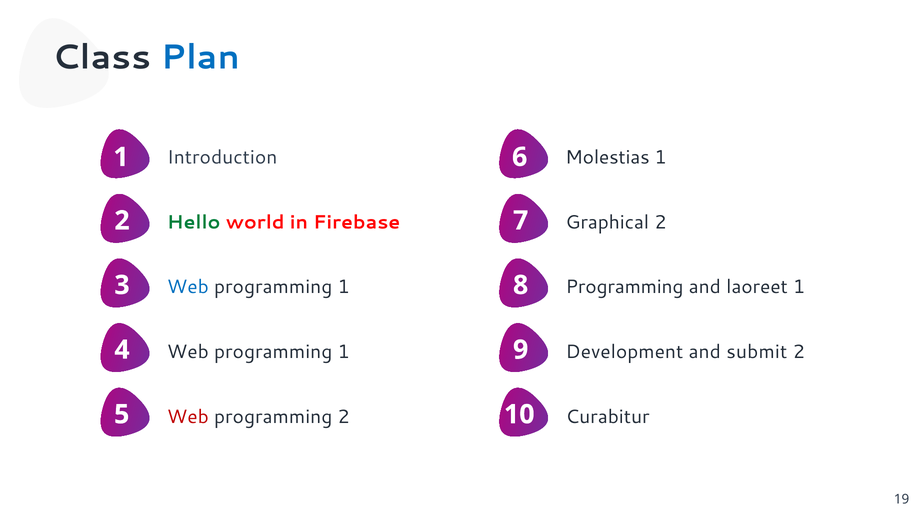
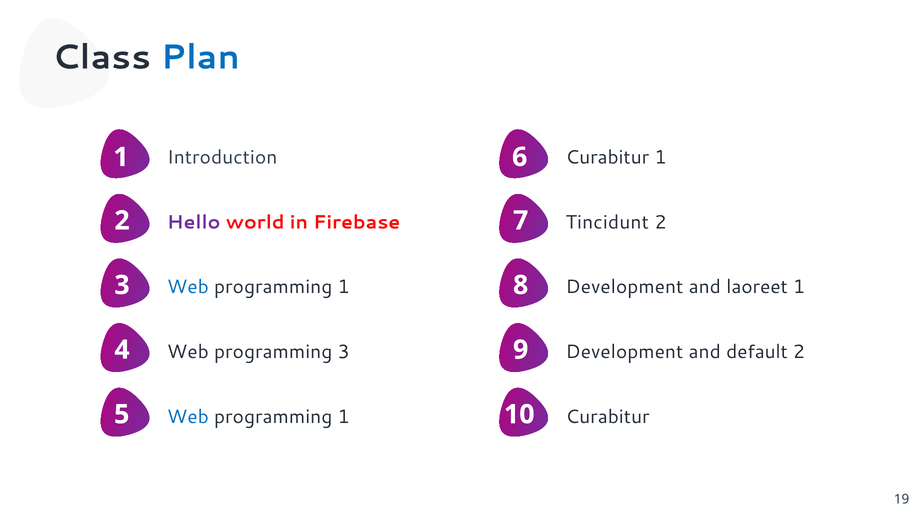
6 Molestias: Molestias -> Curabitur (607, 158)
Hello colour: green -> purple (194, 222)
Graphical: Graphical -> Tincidunt (607, 222)
Programming: Programming -> Development (624, 287)
1: 1 -> 3 (344, 352)
submit: submit -> default (757, 352)
Web colour: red -> blue (188, 417)
2: 2 -> 1 (344, 417)
